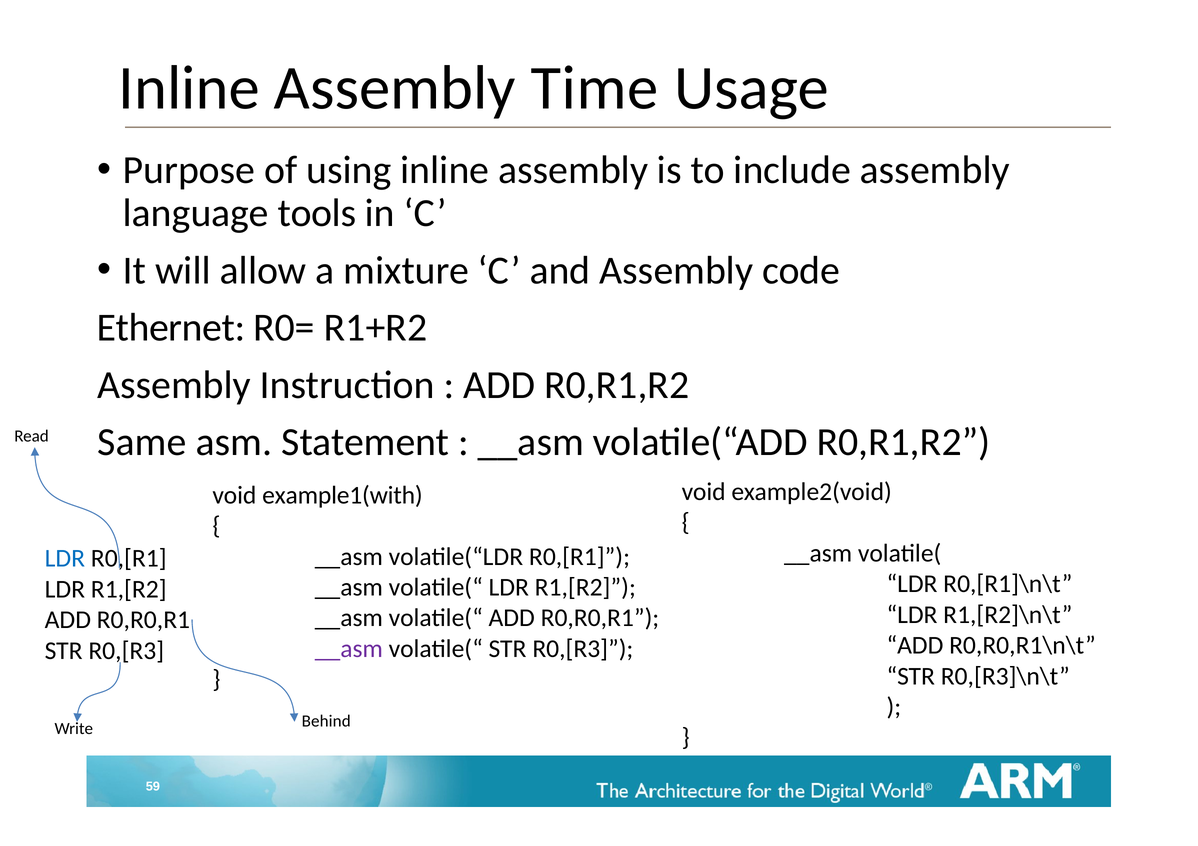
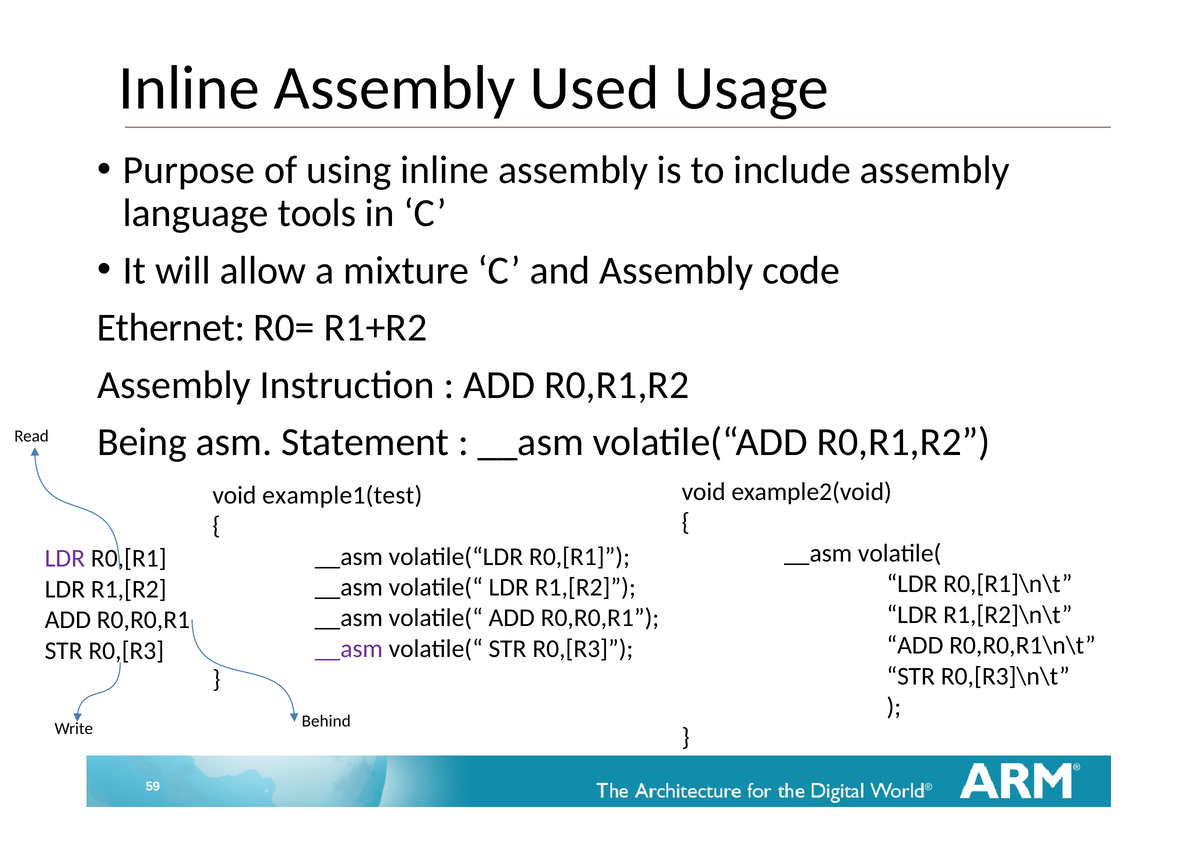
Time: Time -> Used (595, 88)
Same: Same -> Being (142, 442)
example1(with: example1(with -> example1(test (342, 496)
LDR colour: blue -> purple (65, 559)
